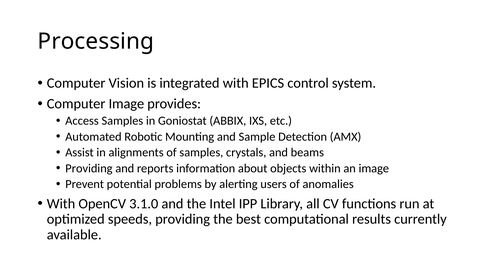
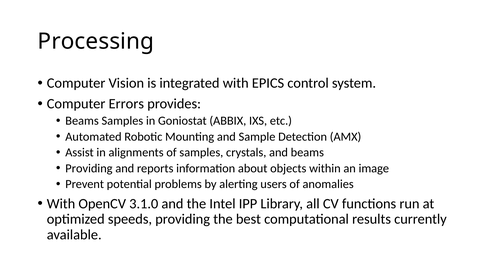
Computer Image: Image -> Errors (126, 104)
Access: Access -> Beams (82, 121)
